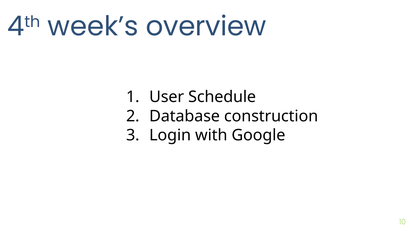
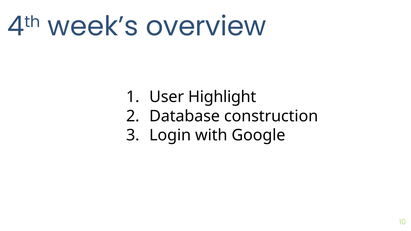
Schedule: Schedule -> Highlight (222, 97)
